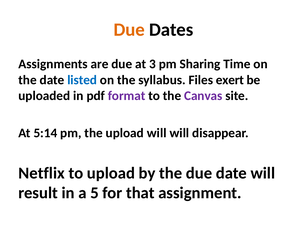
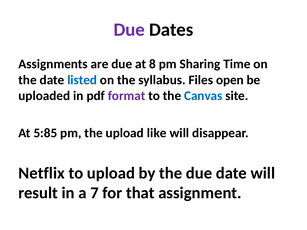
Due colour: orange -> purple (129, 30)
3: 3 -> 8 (152, 64)
exert: exert -> open (230, 80)
Canvas colour: purple -> blue (203, 96)
5:14: 5:14 -> 5:85 (45, 133)
upload will: will -> like (157, 133)
5: 5 -> 7 (94, 193)
